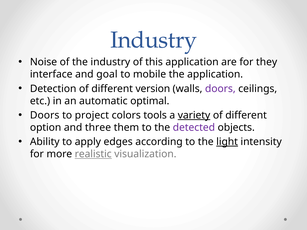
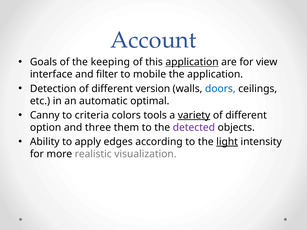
Industry: Industry -> Account (153, 40)
Noise: Noise -> Goals (43, 62)
the industry: industry -> keeping (110, 62)
application underline: none -> present (192, 62)
they: they -> view (267, 62)
goal: goal -> filter (107, 74)
doors colour: purple -> blue (220, 89)
Doors: Doors -> Canny (45, 115)
project: project -> criteria (92, 115)
realistic underline: present -> none (93, 154)
